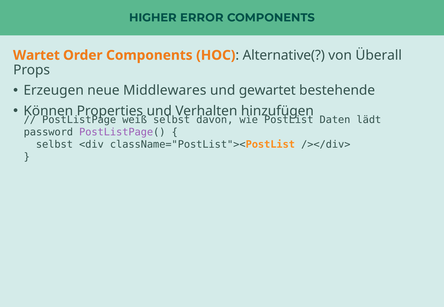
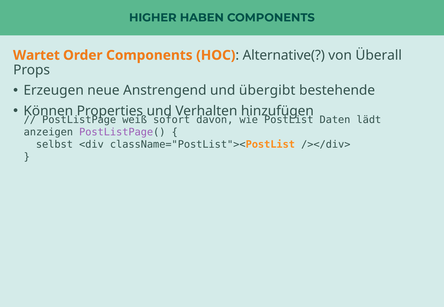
ERROR: ERROR -> HABEN (202, 18)
Middlewares: Middlewares -> Anstrengend (165, 91)
gewartet: gewartet -> übergibt (267, 91)
selbst: selbst -> sofort (172, 120)
password: password -> anzeigen (48, 132)
